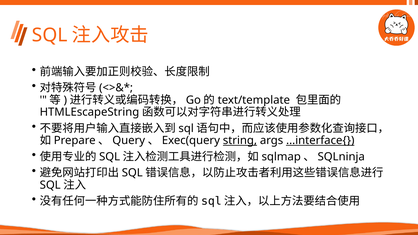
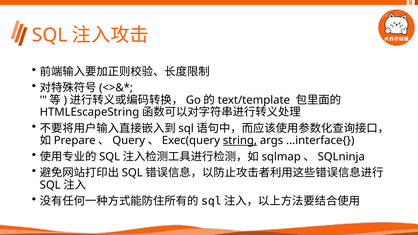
...interface{ underline: present -> none (320, 141)
